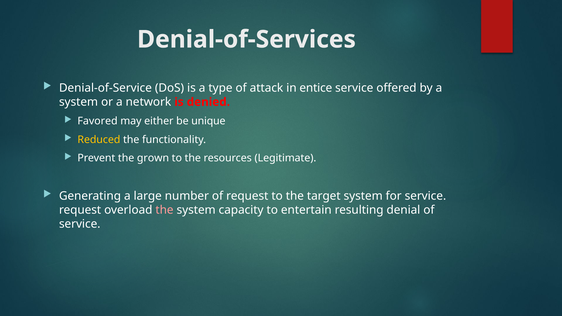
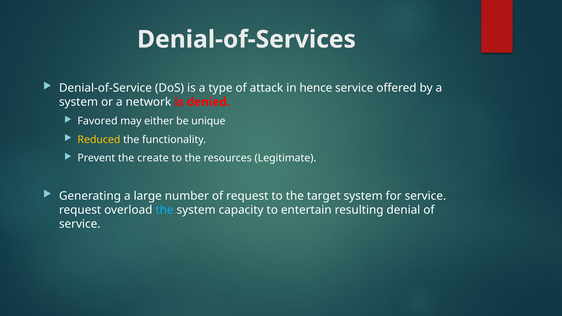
entice: entice -> hence (316, 88)
grown: grown -> create (153, 158)
the colour: pink -> light blue (164, 210)
